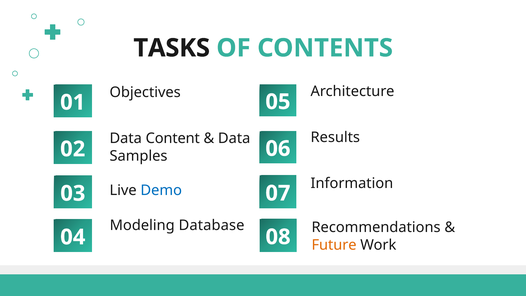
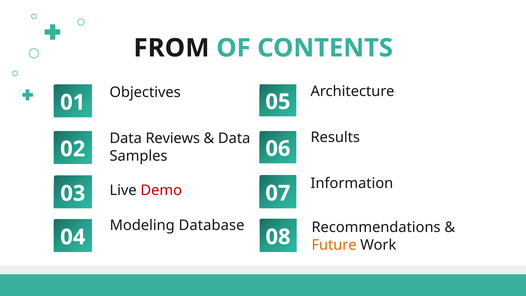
TASKS: TASKS -> FROM (171, 48)
Content: Content -> Reviews (173, 138)
Demo colour: blue -> red (161, 190)
